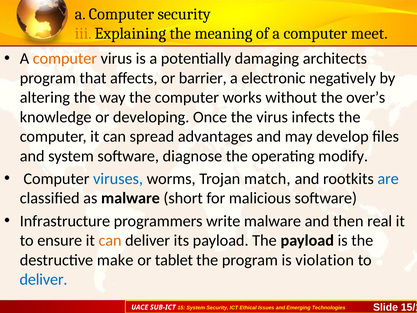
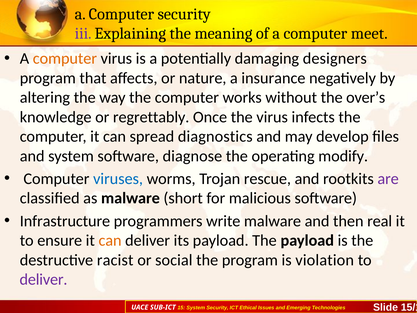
iii colour: orange -> purple (83, 33)
architects: architects -> designers (335, 59)
barrier: barrier -> nature (203, 78)
electronic: electronic -> insurance (273, 78)
developing: developing -> regrettably (151, 117)
advantages: advantages -> diagnostics (215, 136)
match: match -> rescue (267, 179)
are colour: blue -> purple (388, 179)
make: make -> racist (115, 260)
tablet: tablet -> social (174, 260)
deliver colour: blue -> purple (44, 279)
